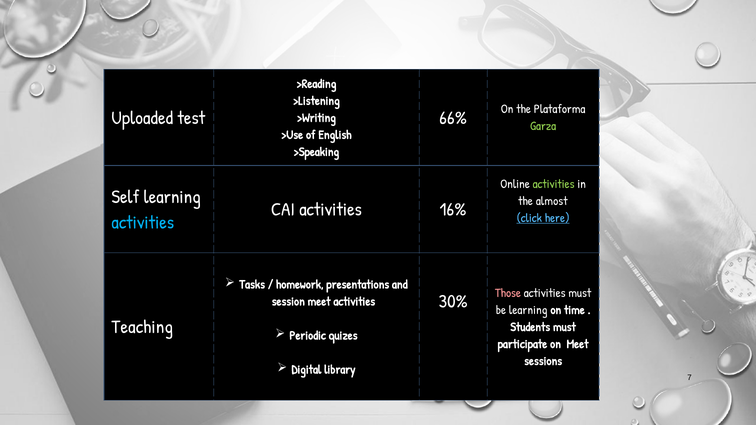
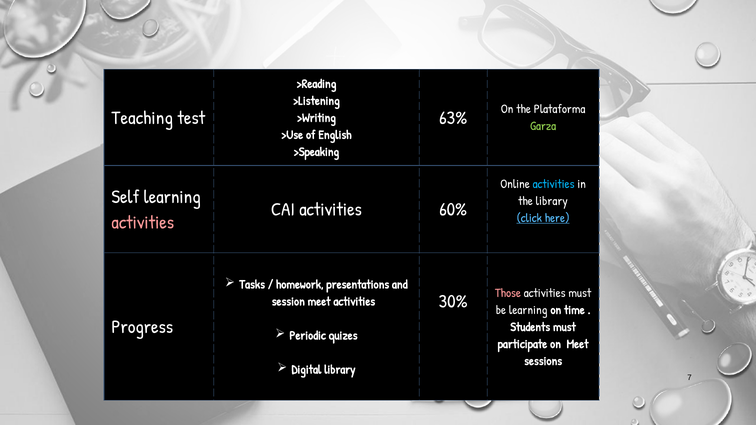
Uploaded: Uploaded -> Teaching (142, 118)
66%: 66% -> 63% (453, 118)
activities colour: light green -> light blue (554, 184)
the almost: almost -> library (552, 201)
16%: 16% -> 60% (453, 210)
activities colour: light blue -> pink (143, 223)
Teaching: Teaching -> Progress (142, 327)
